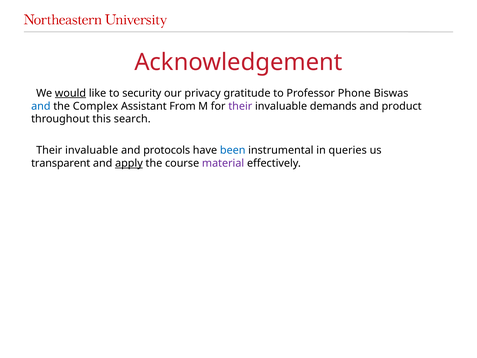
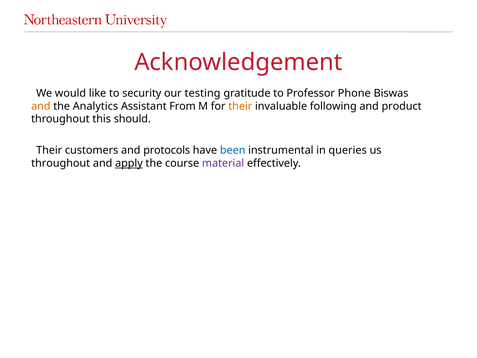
would underline: present -> none (70, 93)
privacy: privacy -> testing (203, 93)
and colour: blue -> orange (41, 106)
Complex: Complex -> Analytics (95, 106)
their colour: purple -> orange (240, 106)
demands: demands -> following (333, 106)
search: search -> should (132, 119)
invaluable: invaluable -> customers (92, 150)
transparent: transparent -> throughout (61, 163)
